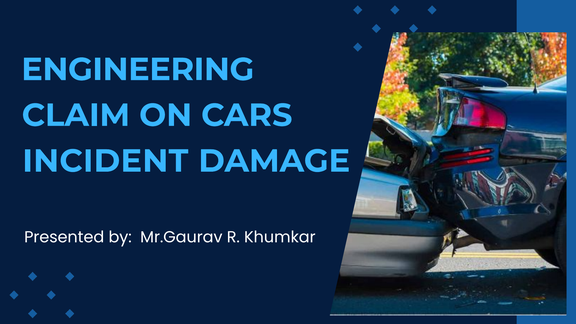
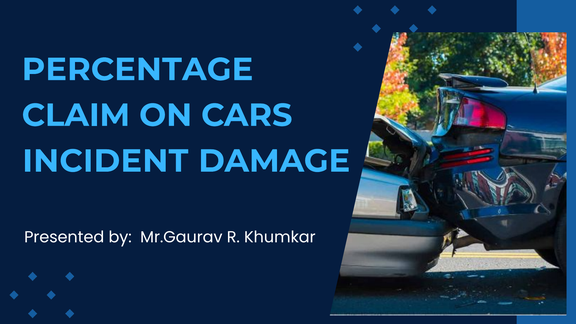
ENGINEERING: ENGINEERING -> PERCENTAGE (138, 70)
